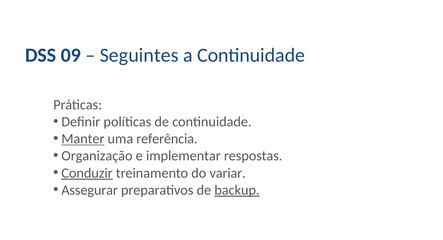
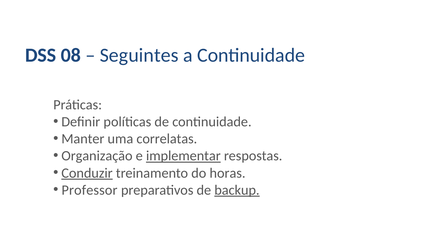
09: 09 -> 08 (71, 55)
Manter underline: present -> none (83, 139)
referência: referência -> correlatas (167, 139)
implementar underline: none -> present (183, 156)
variar: variar -> horas (228, 173)
Assegurar: Assegurar -> Professor (90, 190)
